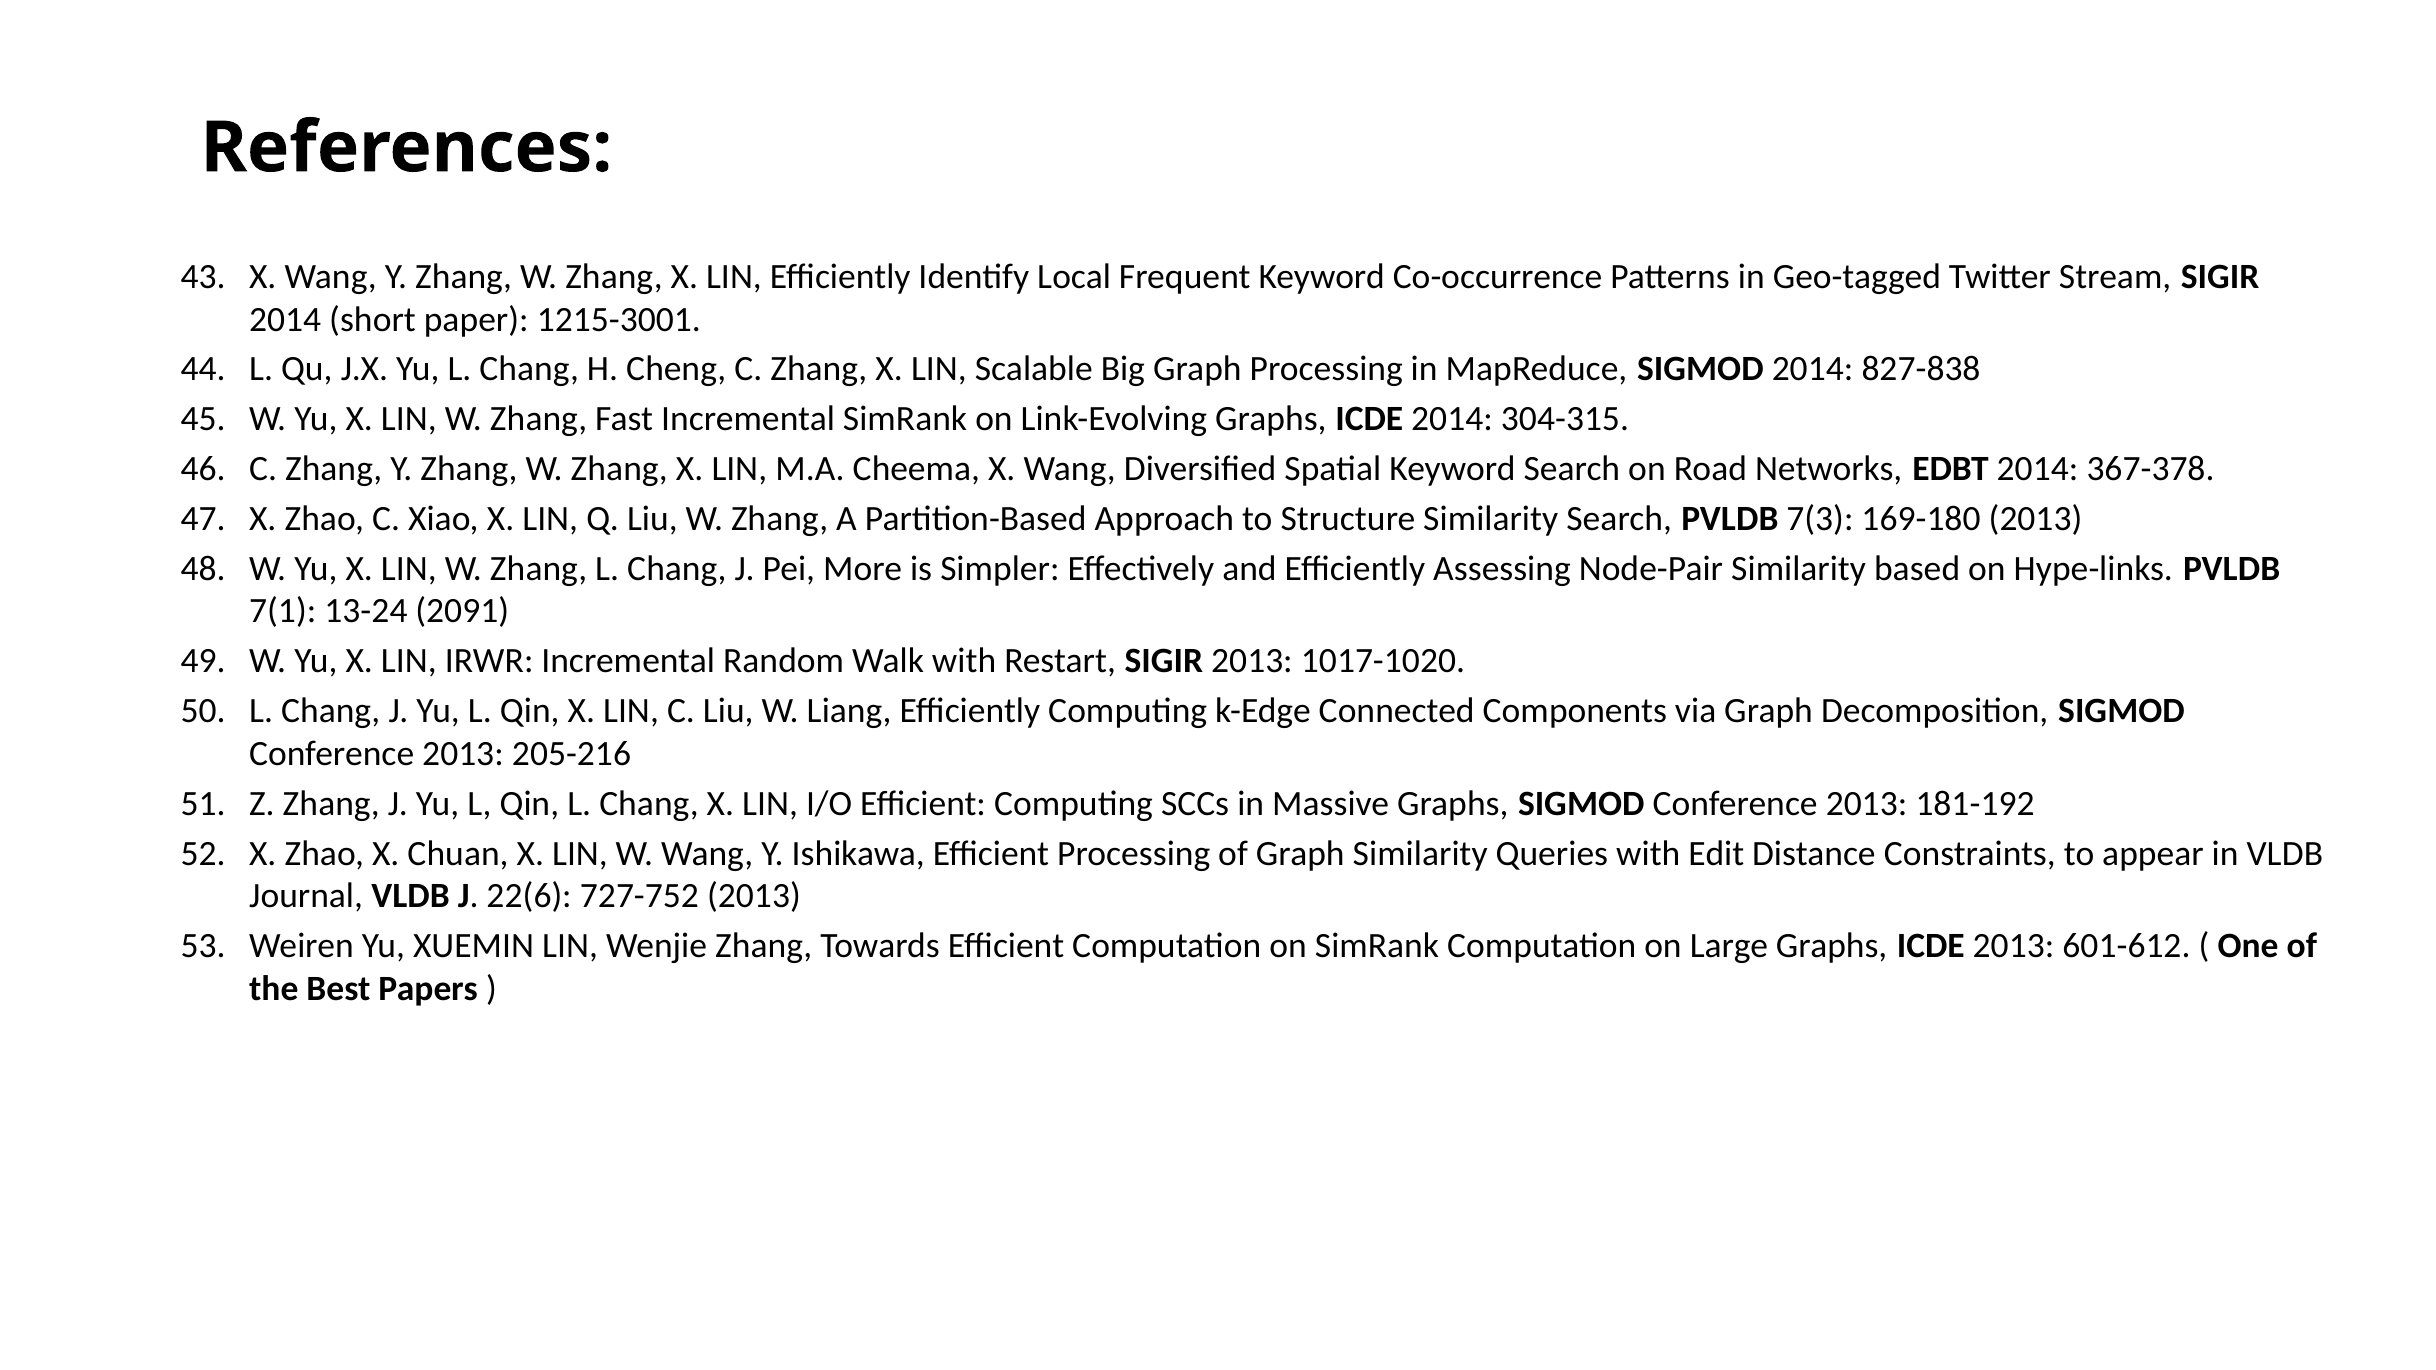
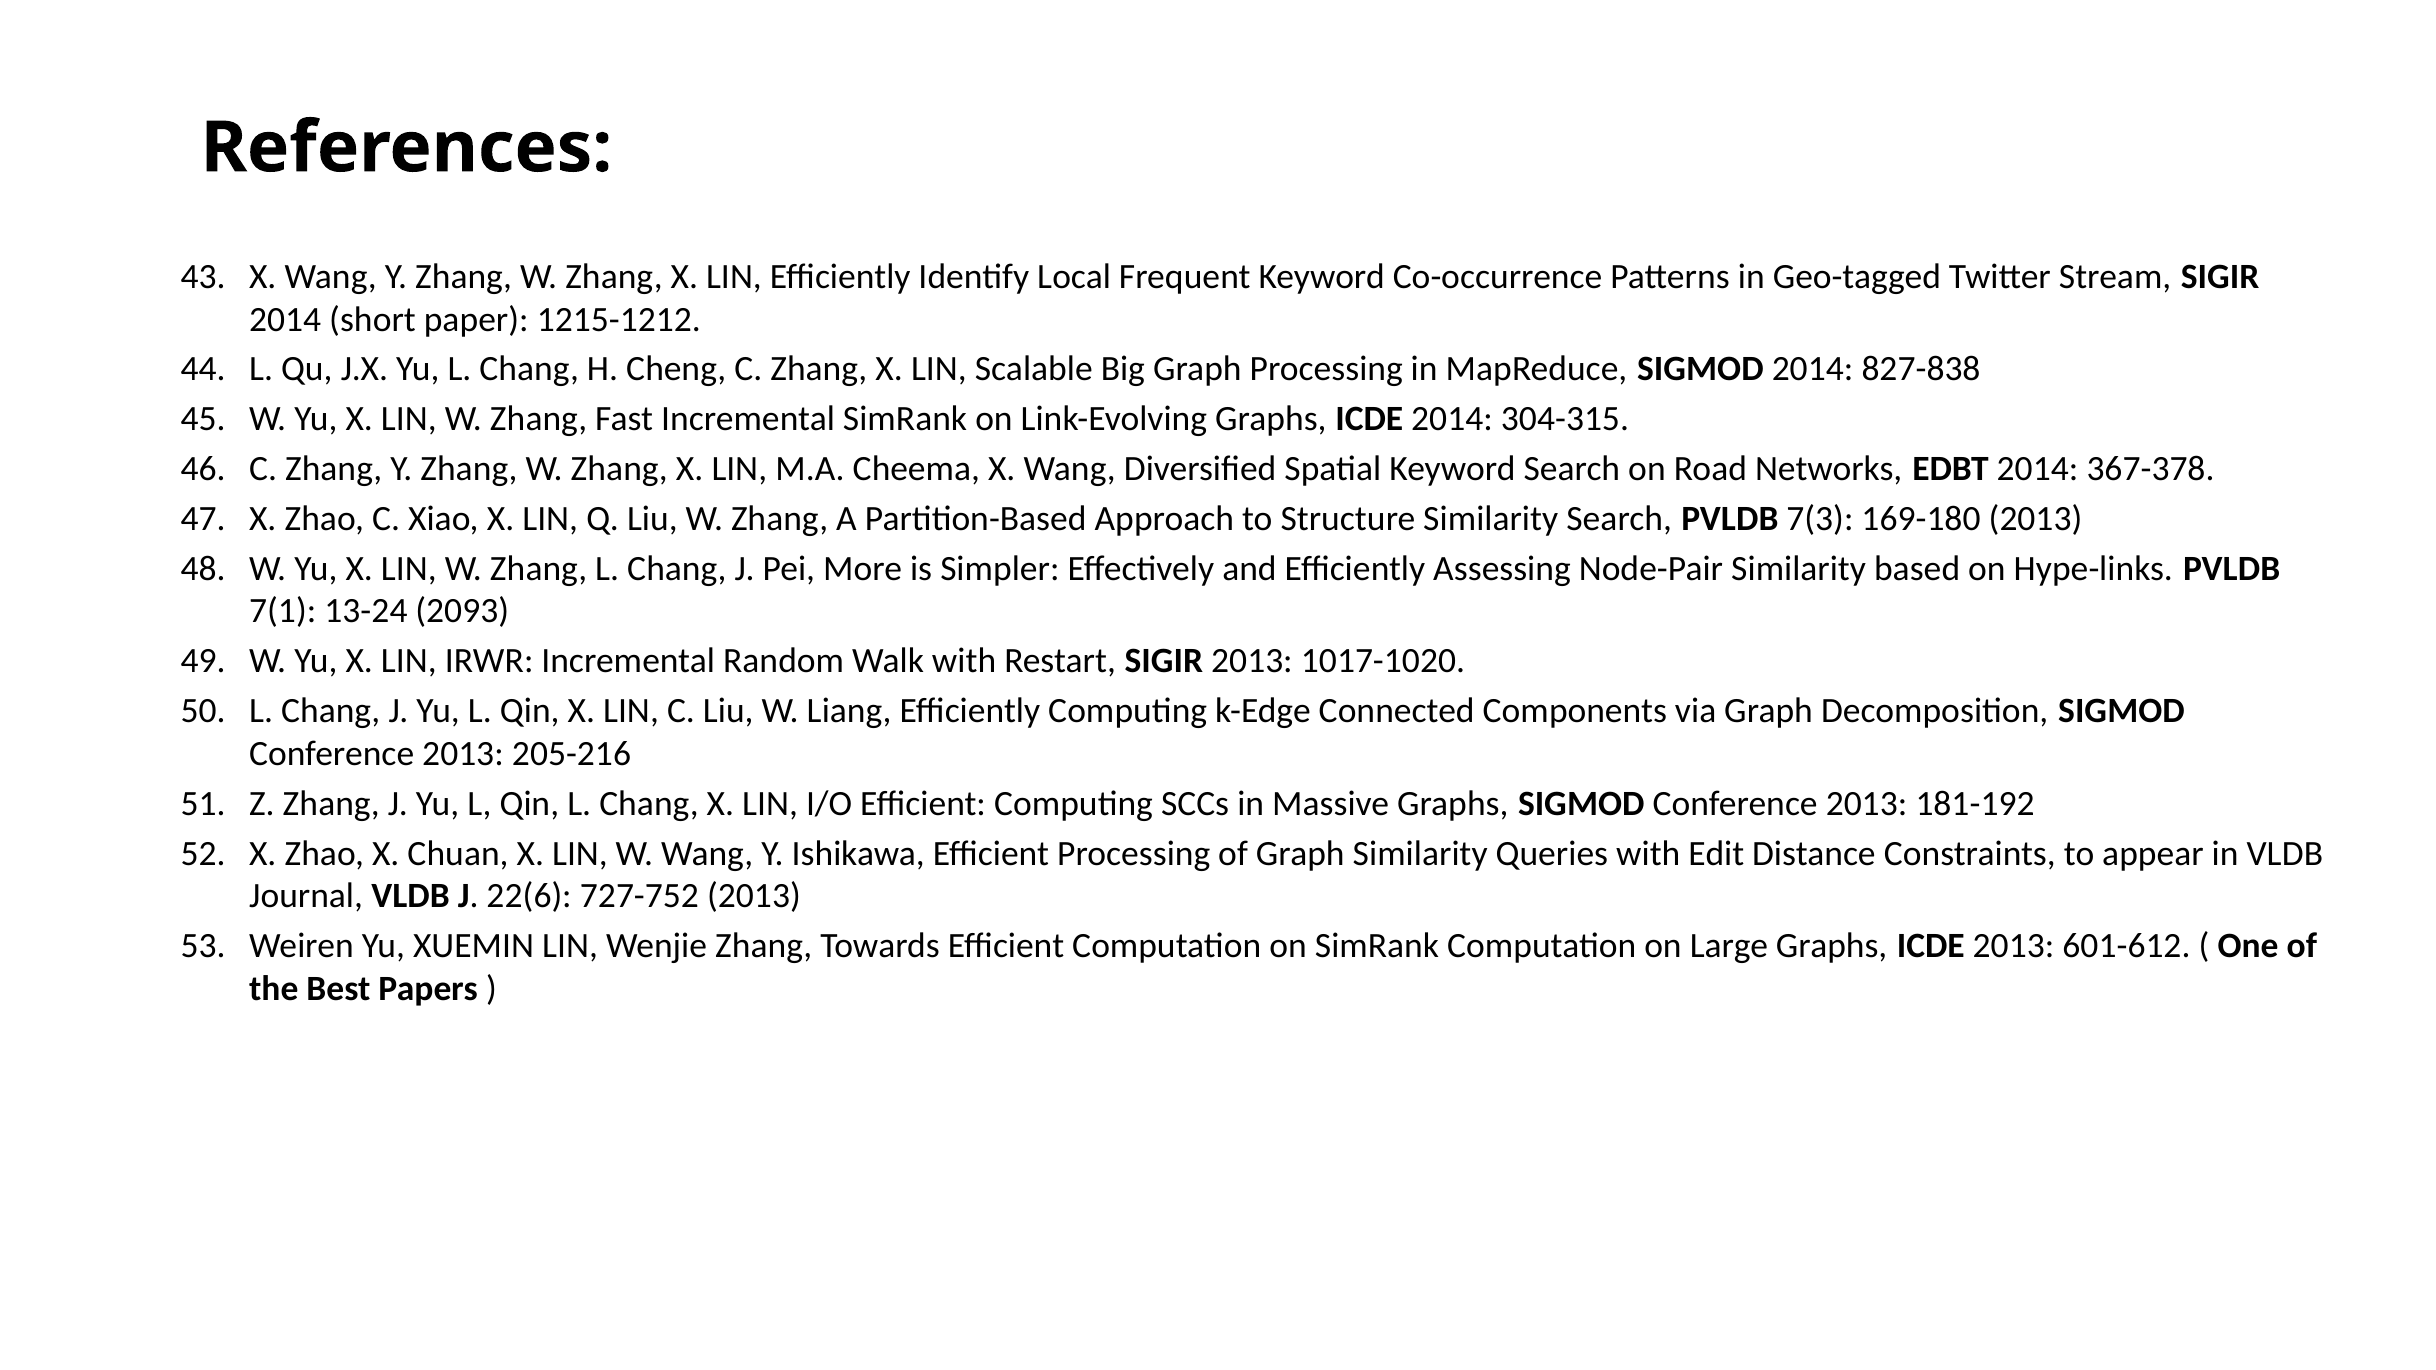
1215-3001: 1215-3001 -> 1215-1212 (619, 319)
2091: 2091 -> 2093 (462, 611)
